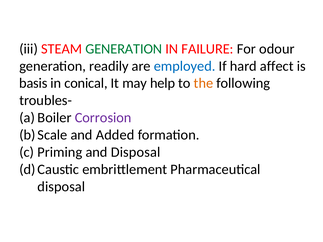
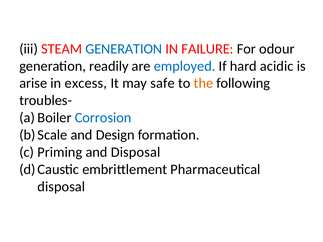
GENERATION colour: green -> blue (124, 49)
affect: affect -> acidic (277, 66)
basis: basis -> arise (33, 83)
conical: conical -> excess (86, 83)
help: help -> safe (162, 83)
Corrosion colour: purple -> blue (103, 118)
Added: Added -> Design (115, 135)
